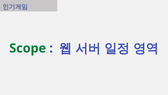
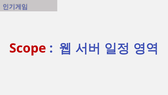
Scope colour: green -> red (28, 48)
